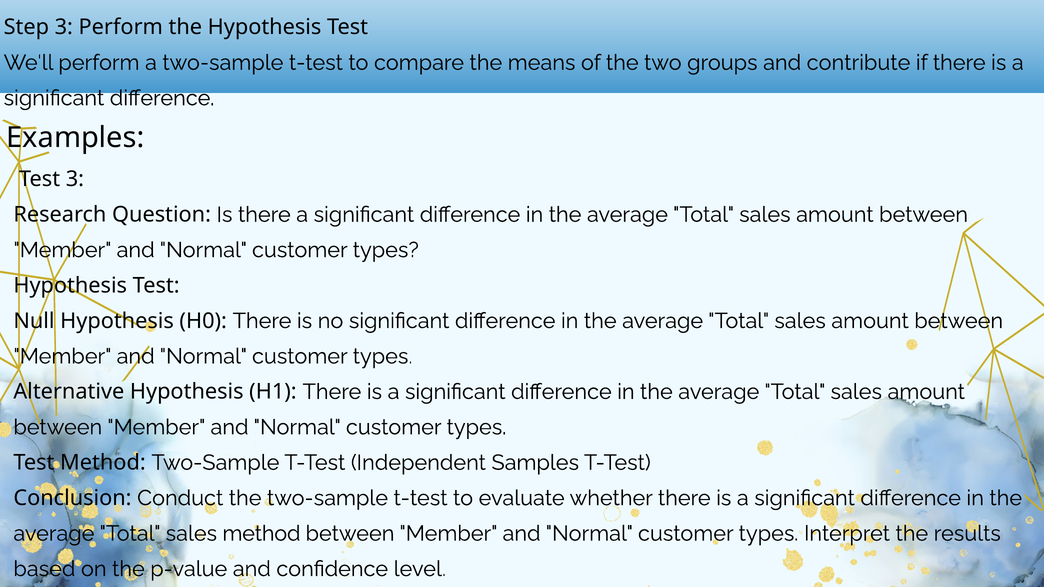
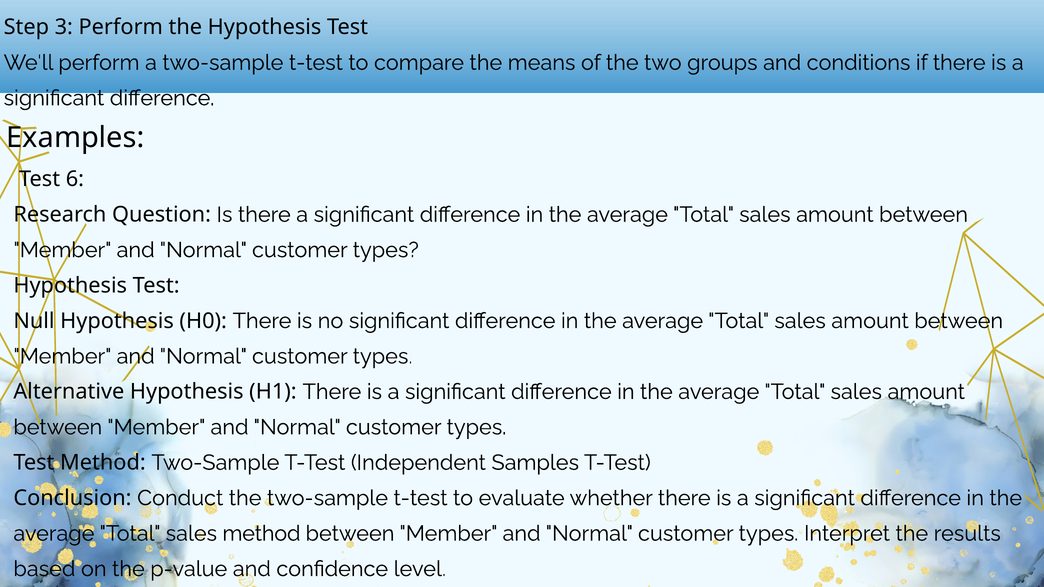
contribute: contribute -> conditions (859, 63)
Test 3: 3 -> 6 (75, 179)
